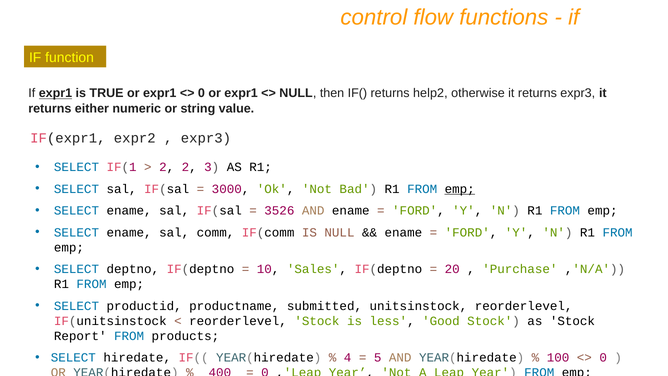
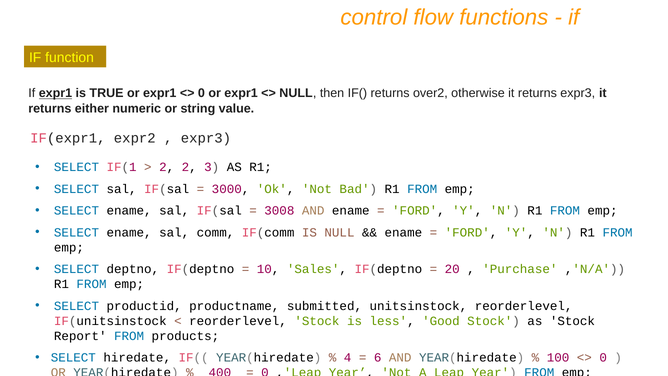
help2: help2 -> over2 (430, 93)
emp underline: present -> none (460, 189)
3526: 3526 -> 3008 (279, 211)
5: 5 -> 6 (378, 357)
